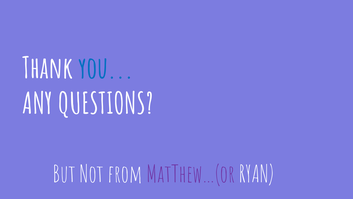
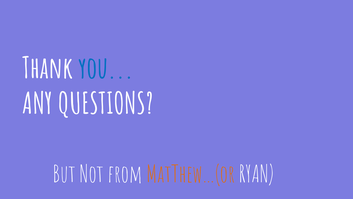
MatThew…(or colour: purple -> orange (191, 174)
